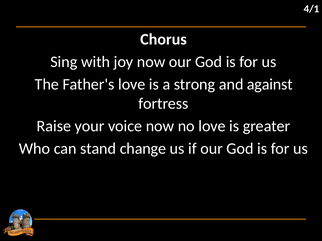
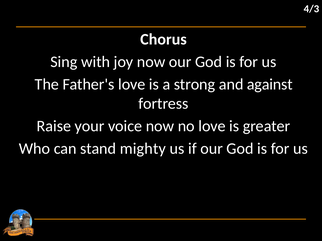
4/1: 4/1 -> 4/3 (311, 9)
change: change -> mighty (143, 149)
